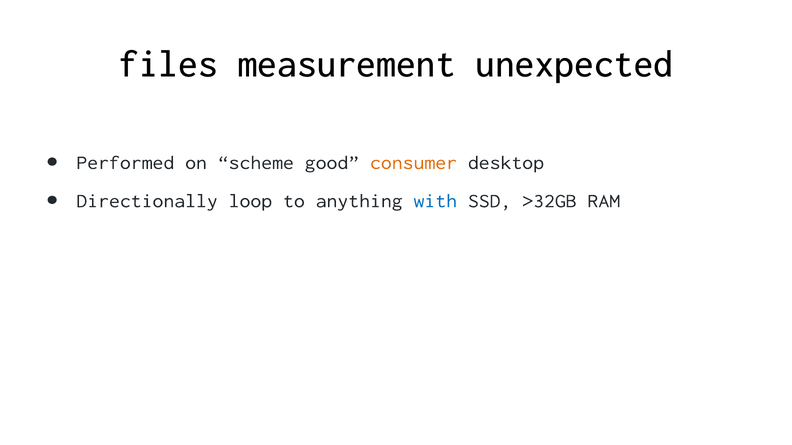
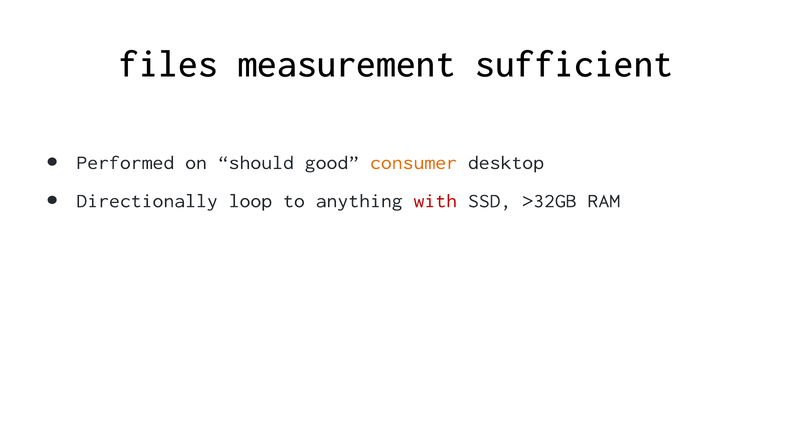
unexpected: unexpected -> sufficient (574, 64)
scheme: scheme -> should (256, 163)
with colour: blue -> red (435, 201)
